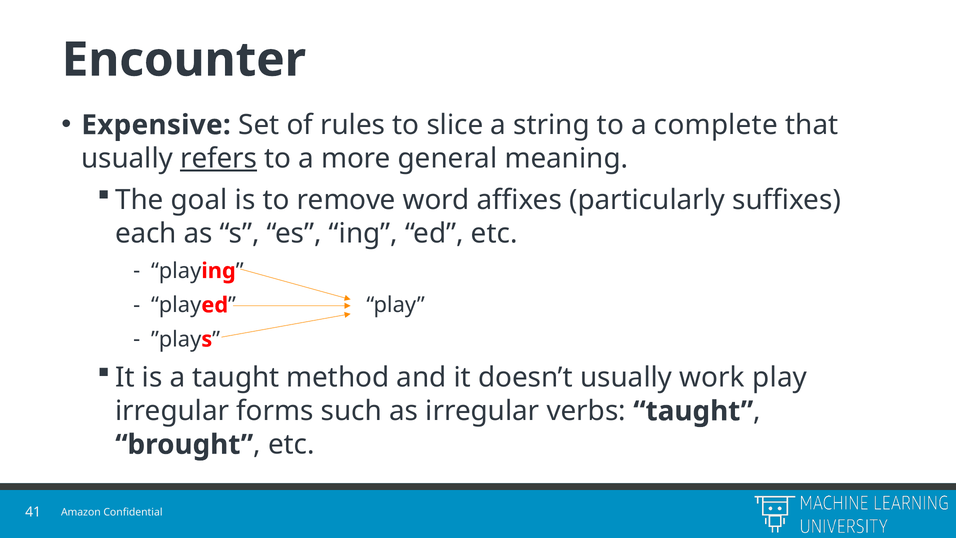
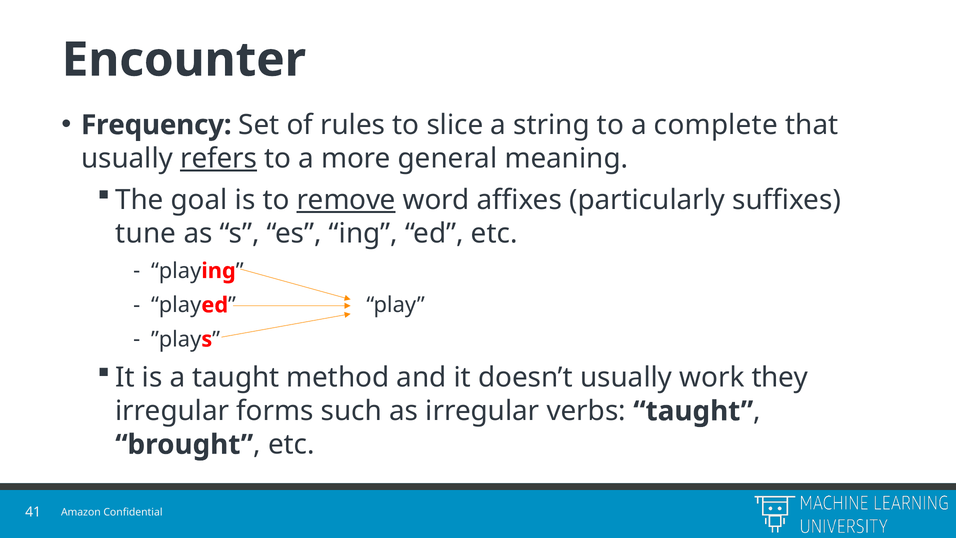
Expensive: Expensive -> Frequency (156, 125)
remove underline: none -> present (346, 200)
each: each -> tune (146, 233)
work play: play -> they (780, 378)
